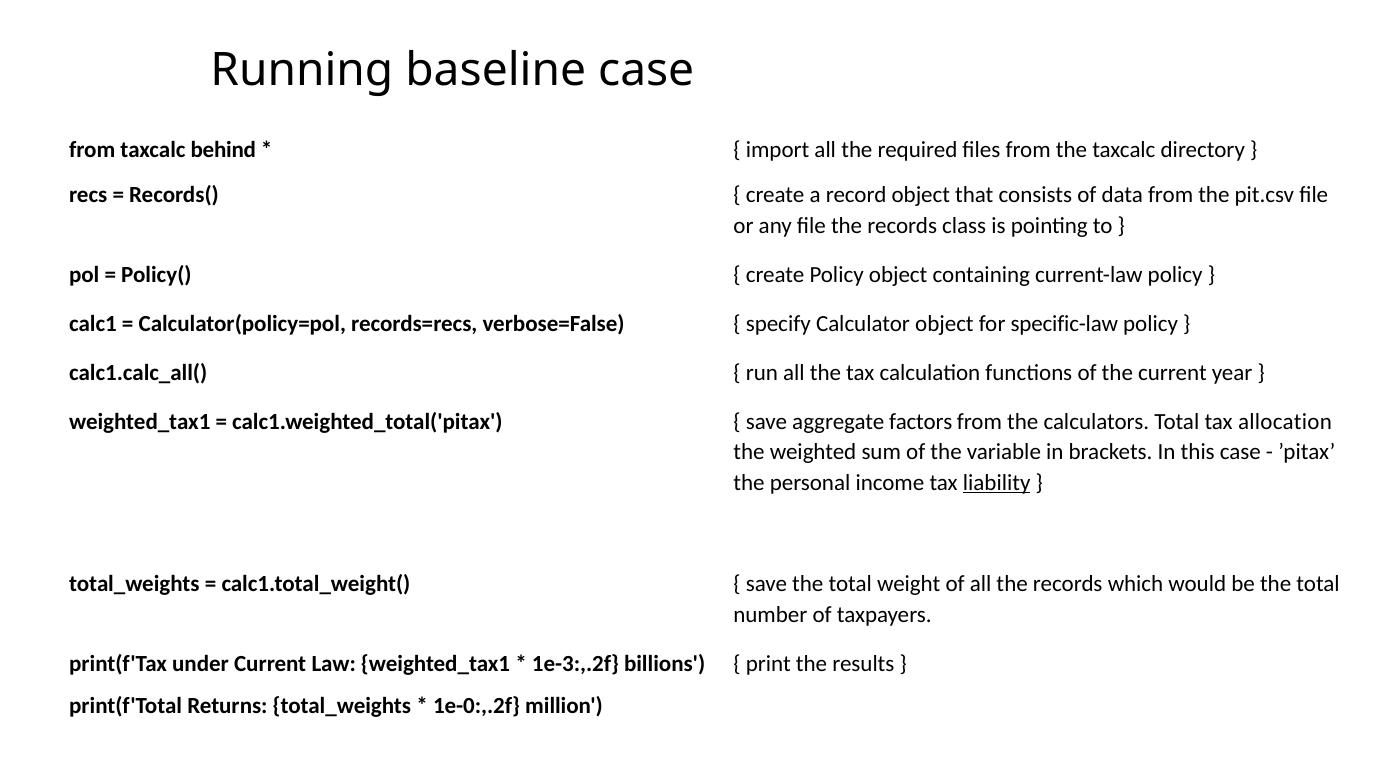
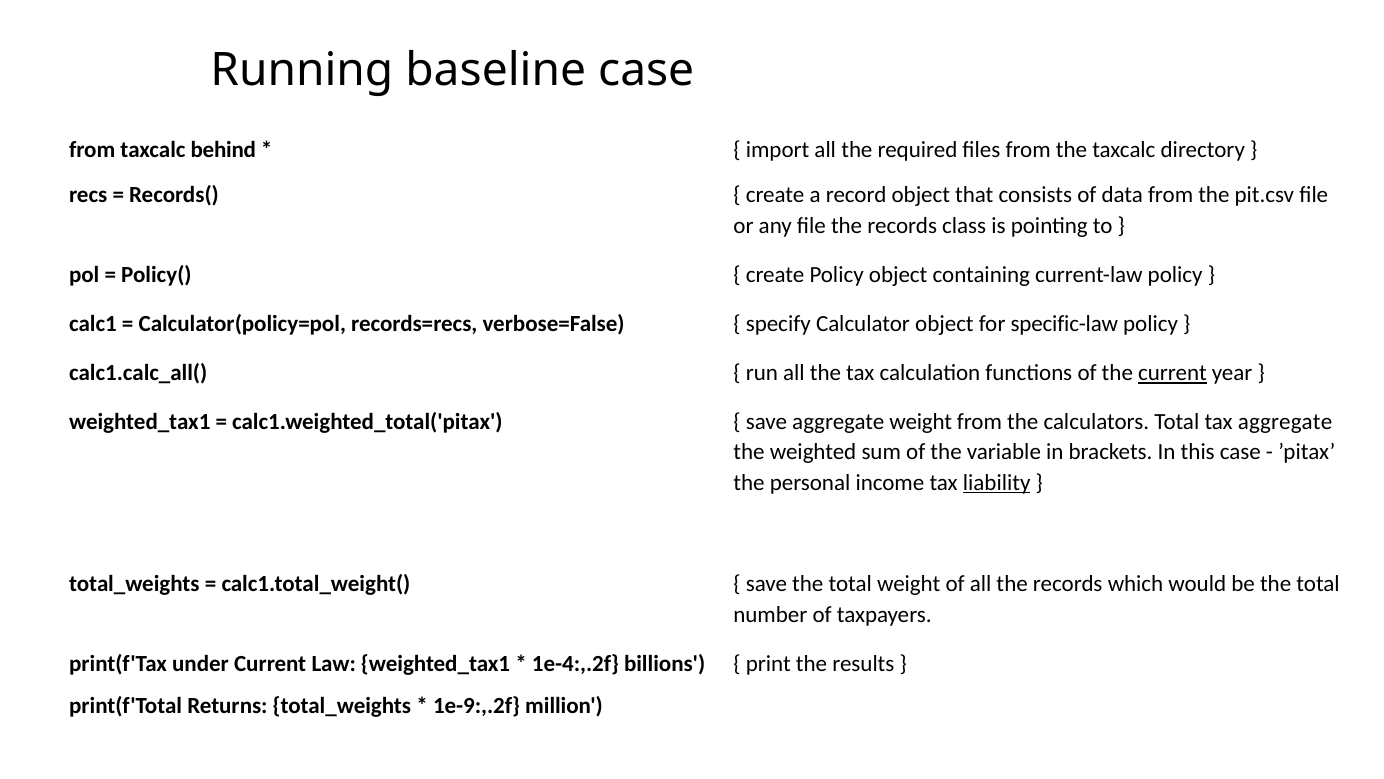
current underline: none -> present (1172, 373)
aggregate factors: factors -> weight (921, 422)
tax allocation: allocation -> aggregate (1285, 422)
1e-3:,.2f: 1e-3:,.2f -> 1e-4:,.2f (575, 663)
1e-0:,.2f: 1e-0:,.2f -> 1e-9:,.2f (477, 705)
